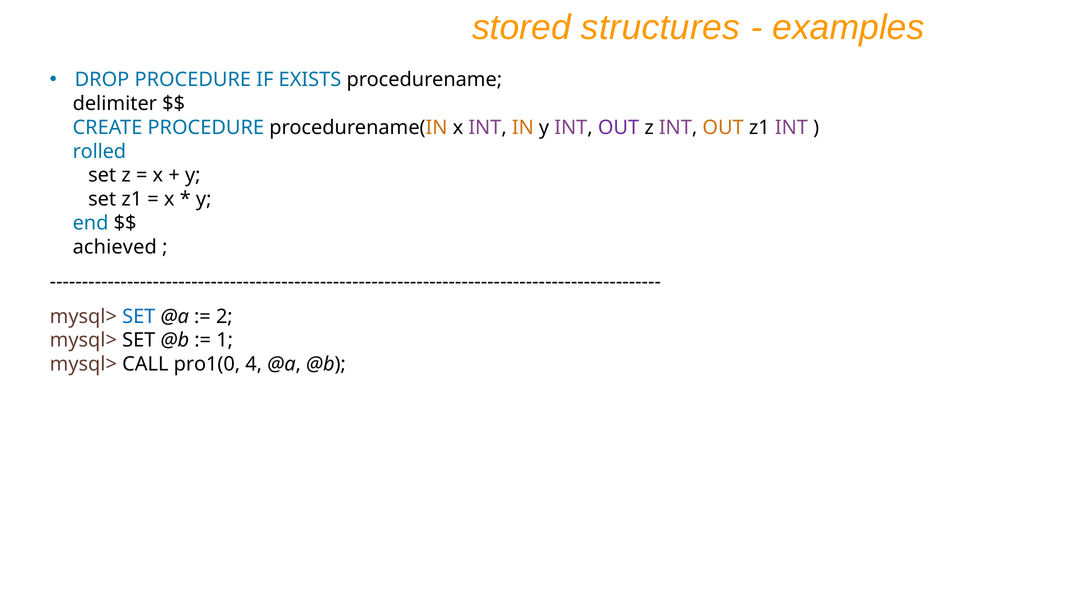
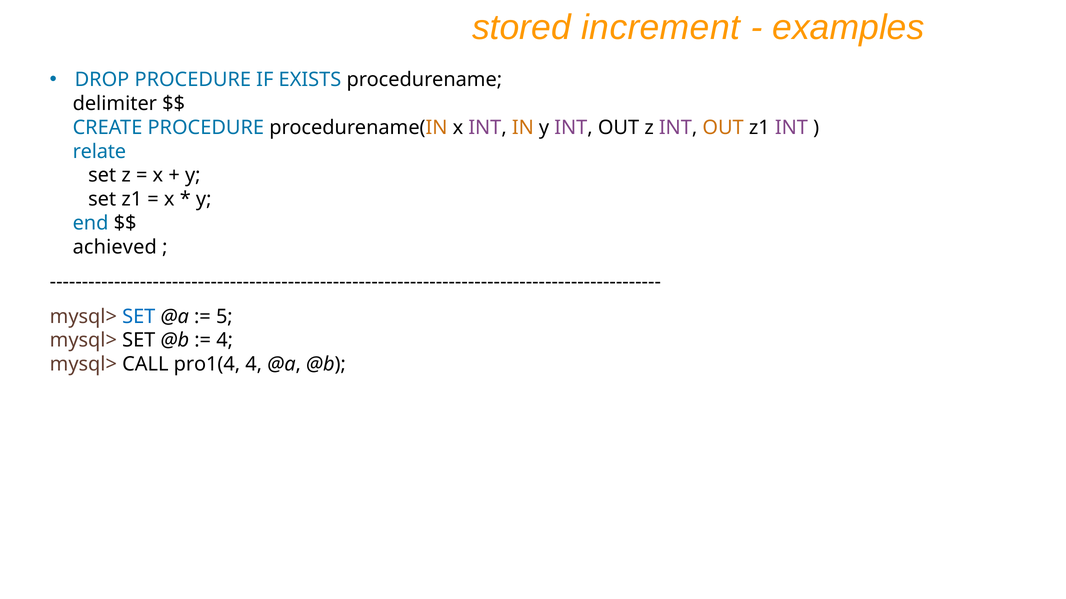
structures: structures -> increment (661, 28)
OUT colour: purple -> black (619, 128)
rolled: rolled -> relate (99, 152)
2: 2 -> 5 (224, 317)
1: 1 -> 4 (225, 341)
pro1(0: pro1(0 -> pro1(4 (207, 365)
